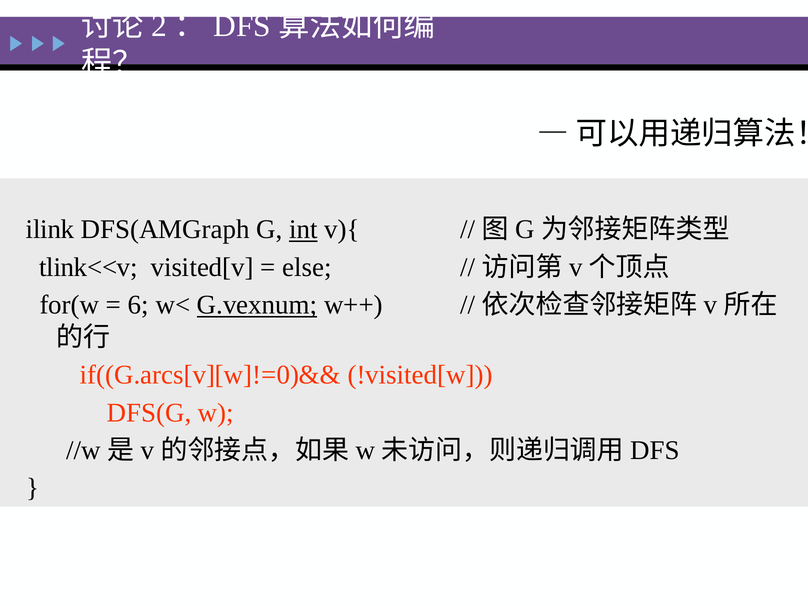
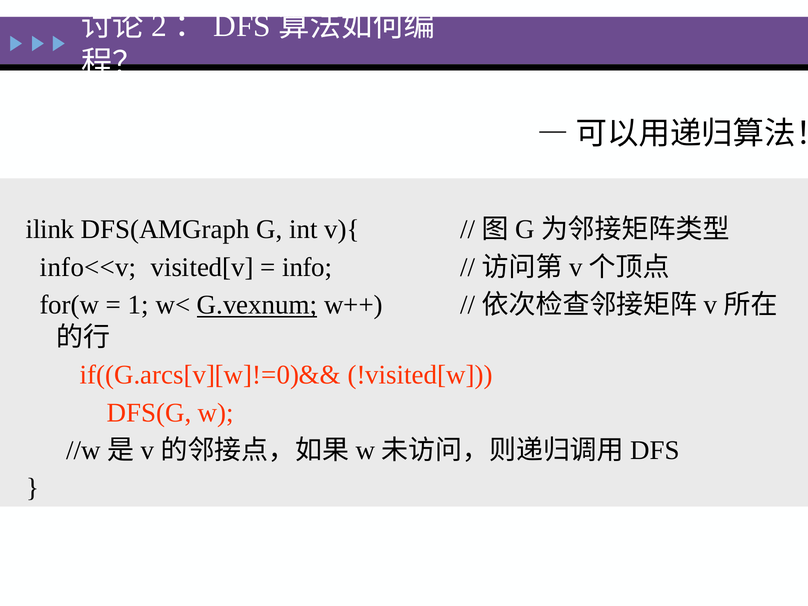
int underline: present -> none (303, 230)
tlink<<v: tlink<<v -> info<<v (88, 267)
else: else -> info (307, 267)
6: 6 -> 1 (138, 305)
